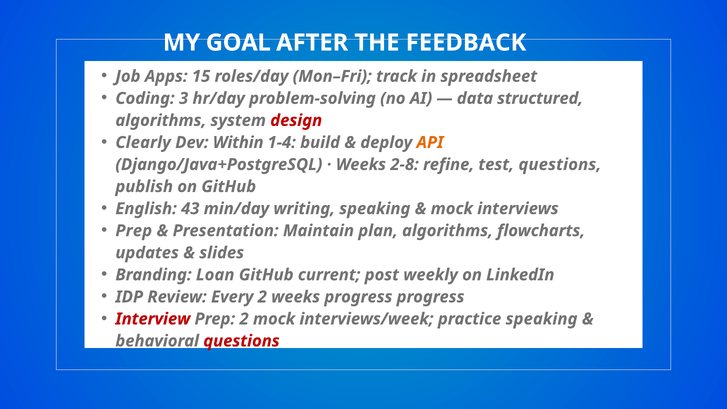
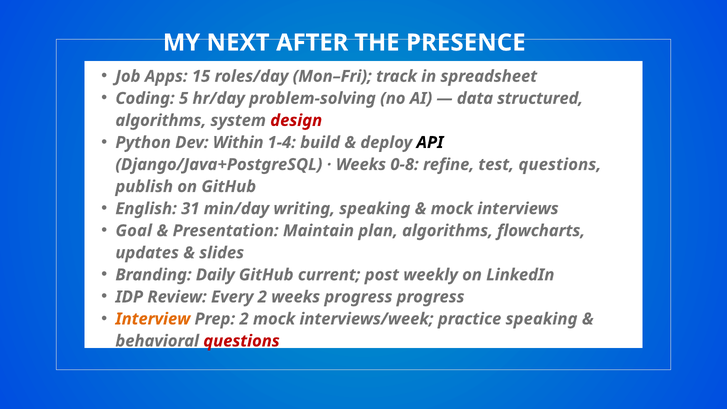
GOAL: GOAL -> NEXT (238, 43)
FEEDBACK: FEEDBACK -> PRESENCE (466, 43)
3: 3 -> 5 (184, 98)
Clearly: Clearly -> Python (143, 142)
API colour: orange -> black (430, 142)
2-8: 2-8 -> 0-8 (405, 165)
43: 43 -> 31 (190, 209)
Prep: Prep -> Goal (134, 231)
Loan: Loan -> Daily (215, 275)
Interview colour: red -> orange (153, 319)
